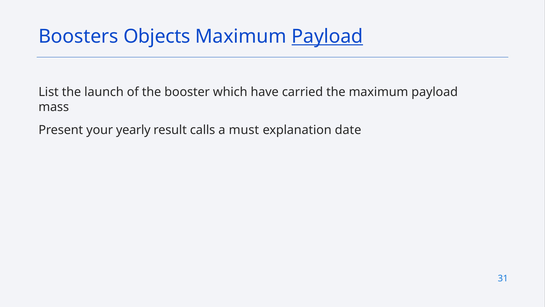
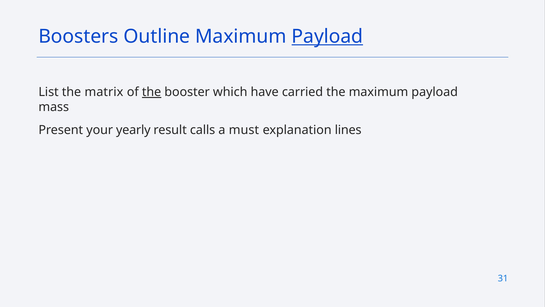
Objects: Objects -> Outline (157, 36)
launch: launch -> matrix (104, 92)
the underline: none -> present (152, 92)
date: date -> lines (348, 130)
